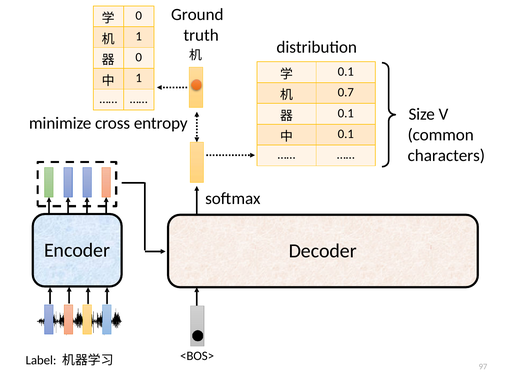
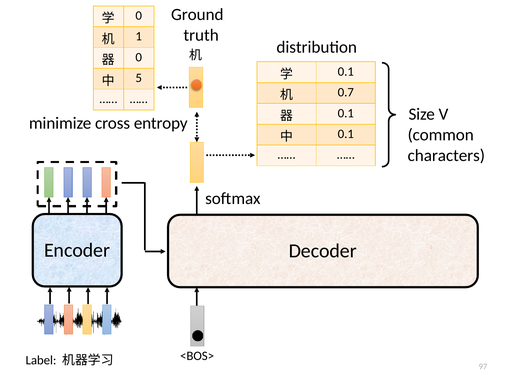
1: 1 -> 5 (139, 78)
